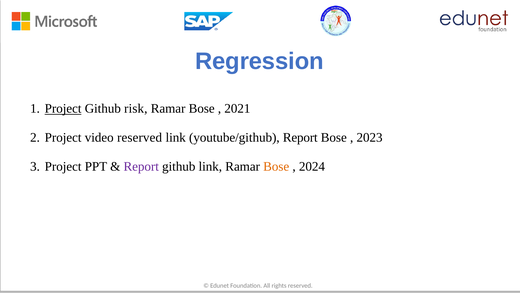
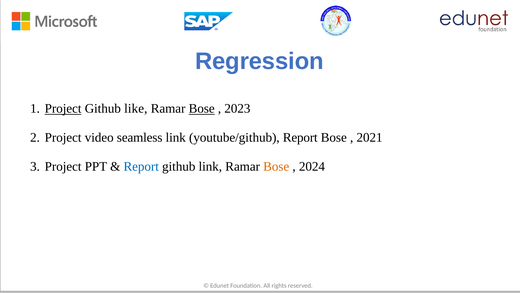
risk: risk -> like (136, 108)
Bose underline: none -> present (202, 108)
2021: 2021 -> 2023 (237, 108)
video reserved: reserved -> seamless (140, 137)
2023: 2023 -> 2021 (370, 137)
Report colour: purple -> blue (141, 166)
